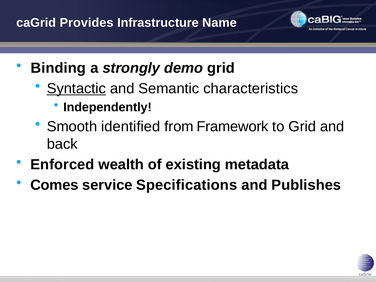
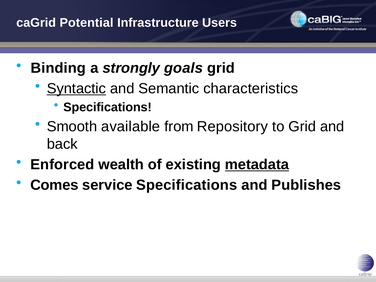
Provides: Provides -> Potential (87, 23)
Name: Name -> Users (220, 23)
demo: demo -> goals (184, 68)
Independently: Independently -> Specifications (108, 107)
identified: identified -> available (131, 127)
Framework: Framework -> Repository (232, 127)
metadata underline: none -> present (257, 165)
